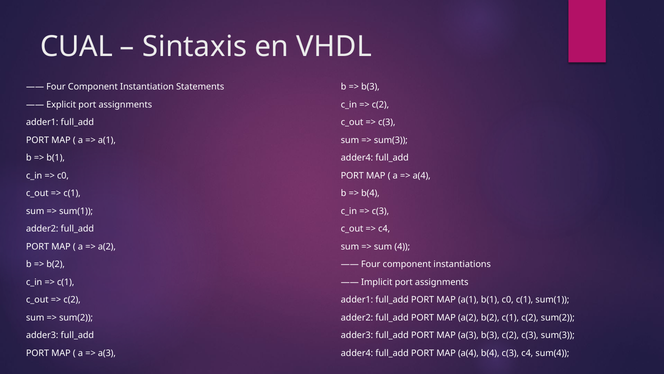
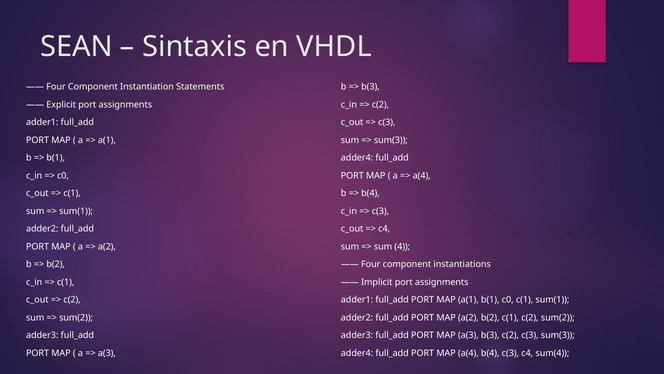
CUAL: CUAL -> SEAN (76, 47)
